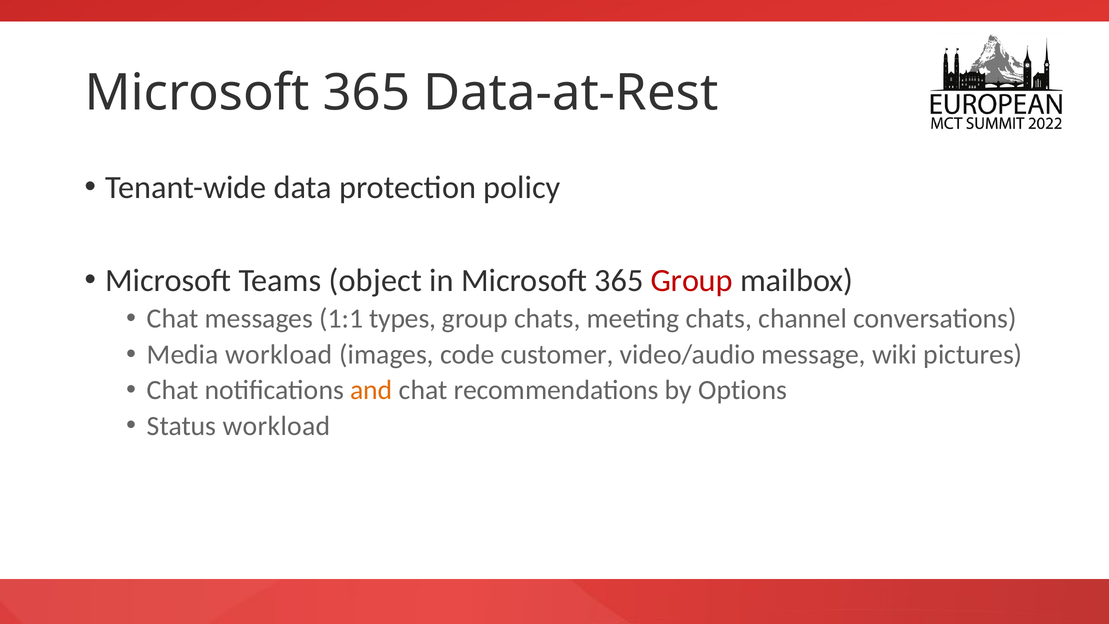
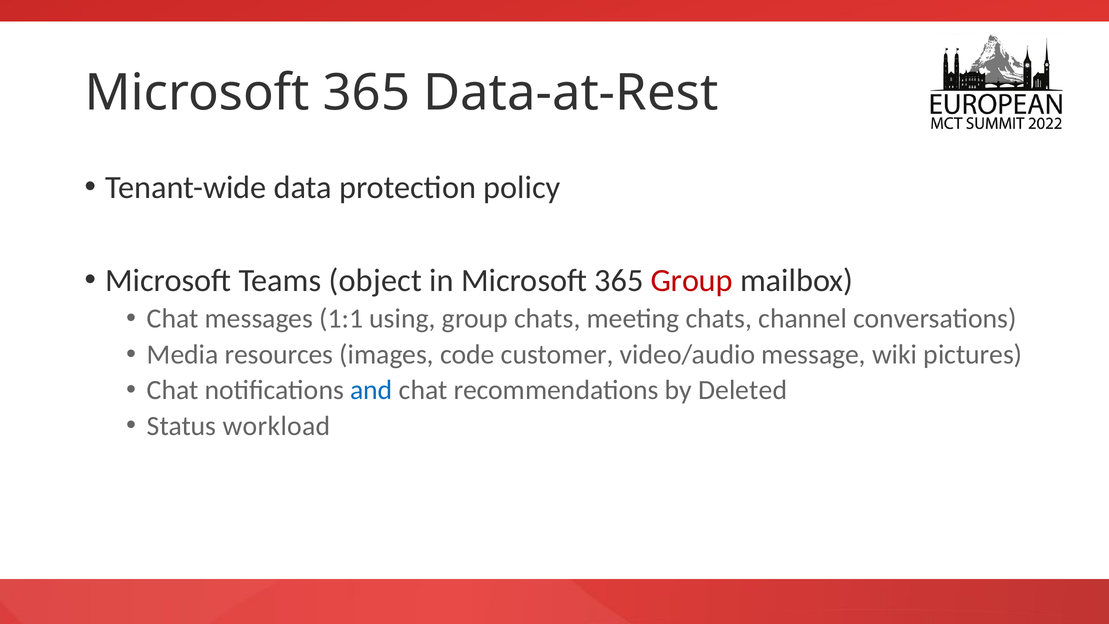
types: types -> using (403, 319)
Media workload: workload -> resources (279, 354)
and colour: orange -> blue (371, 390)
Options: Options -> Deleted (743, 390)
